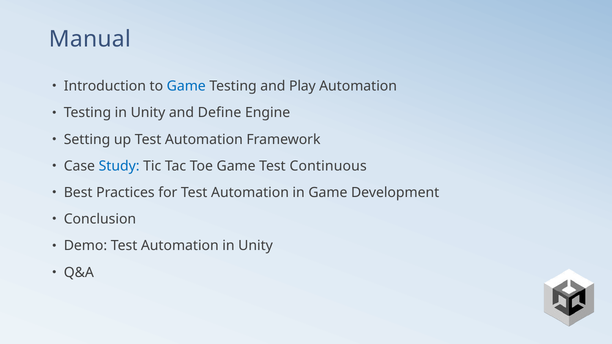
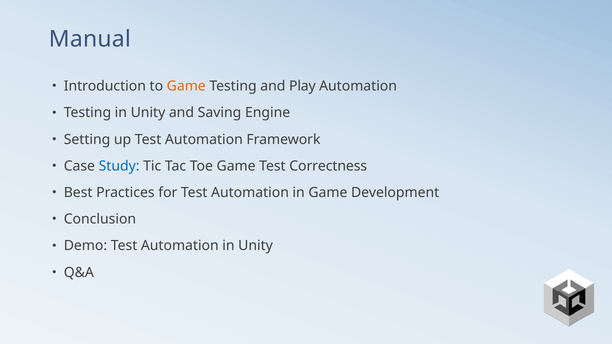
Game colour: blue -> orange (186, 86)
Define: Define -> Saving (220, 113)
Continuous: Continuous -> Correctness (328, 166)
